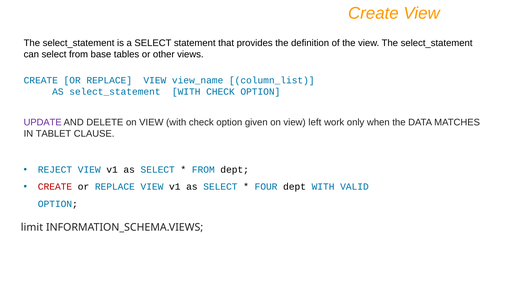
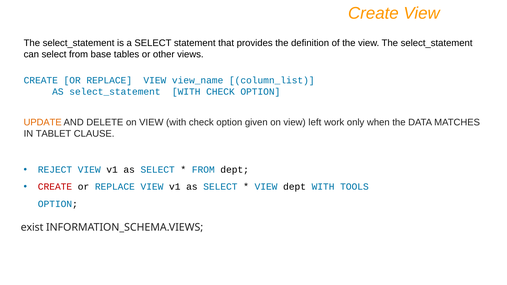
UPDATE colour: purple -> orange (43, 122)
FOUR: FOUR -> VIEW (266, 187)
VALID: VALID -> TOOLS (354, 187)
limit: limit -> exist (32, 228)
